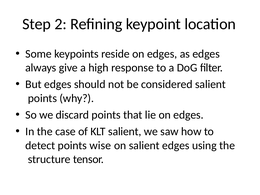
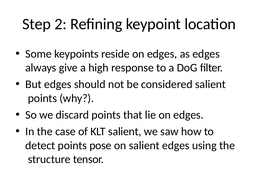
wise: wise -> pose (100, 145)
